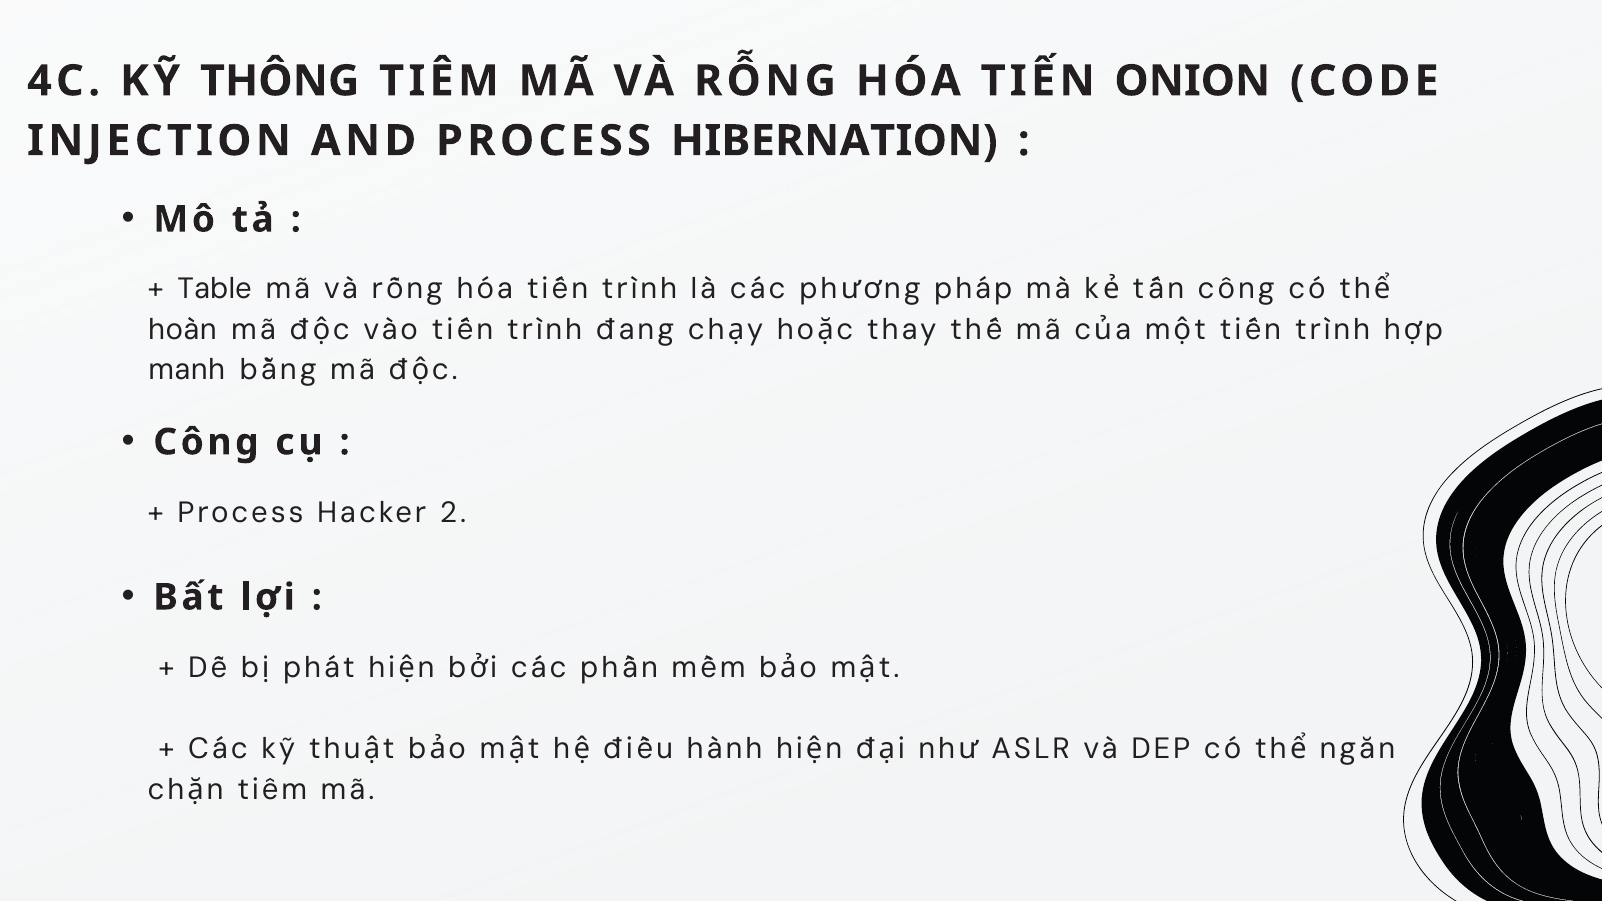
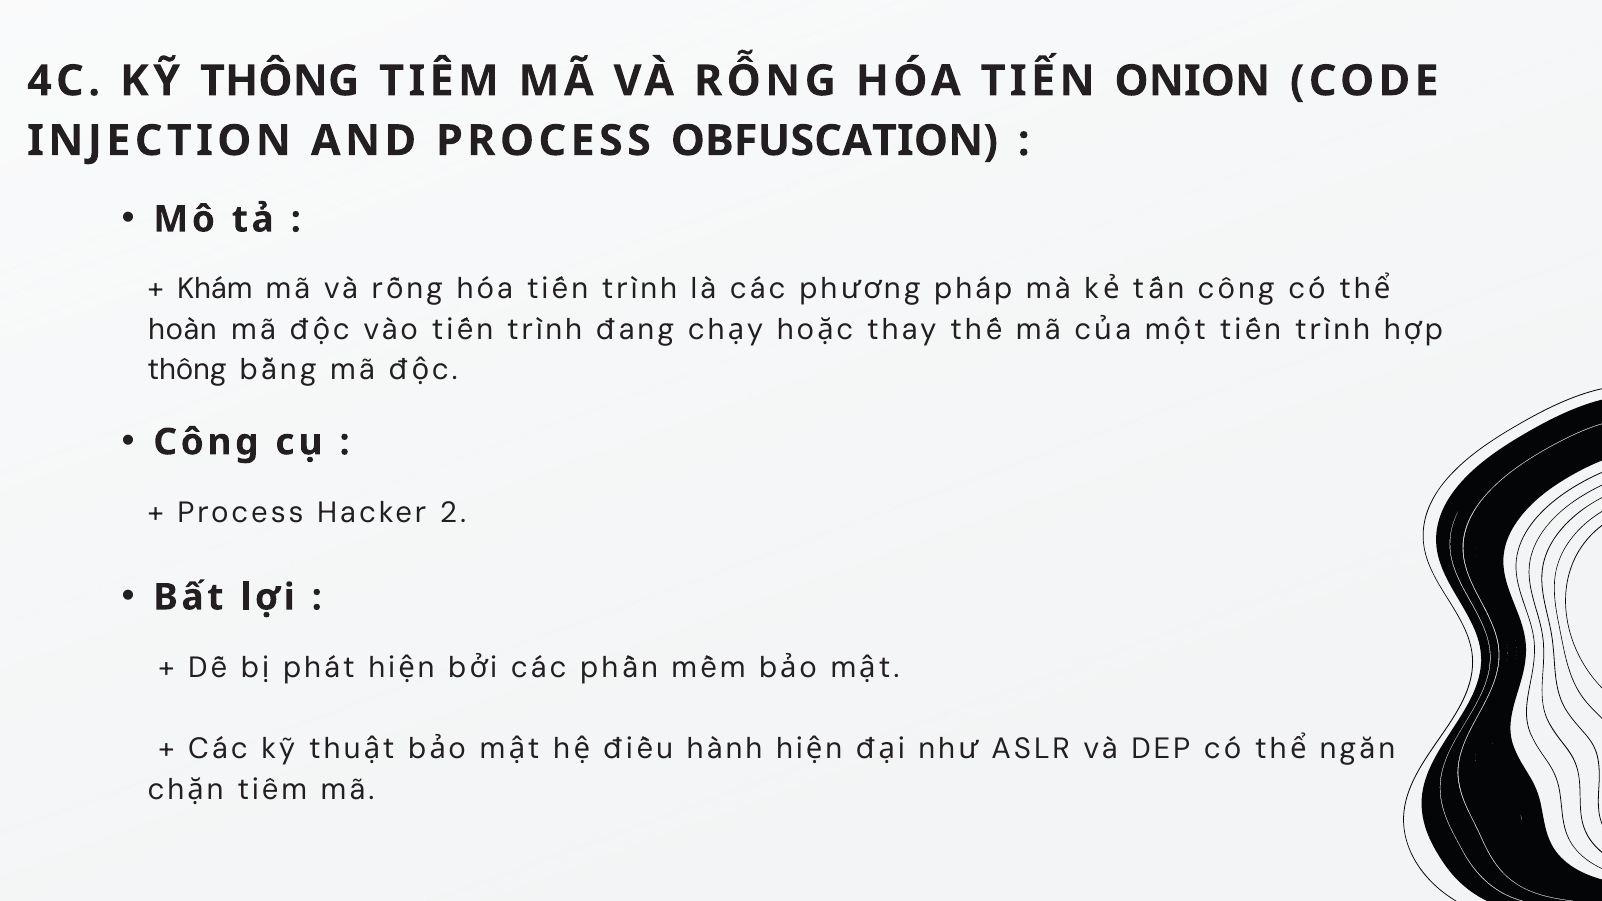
HIBERNATION: HIBERNATION -> OBFUSCATION (834, 141)
Table: Table -> Khám (215, 289)
manh: manh -> thống (187, 370)
